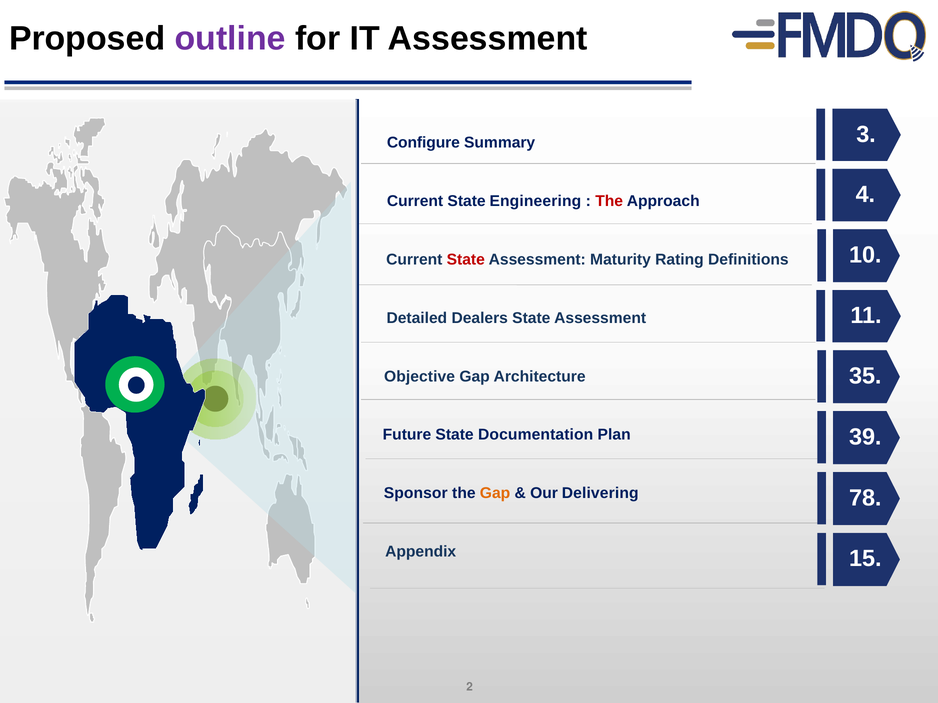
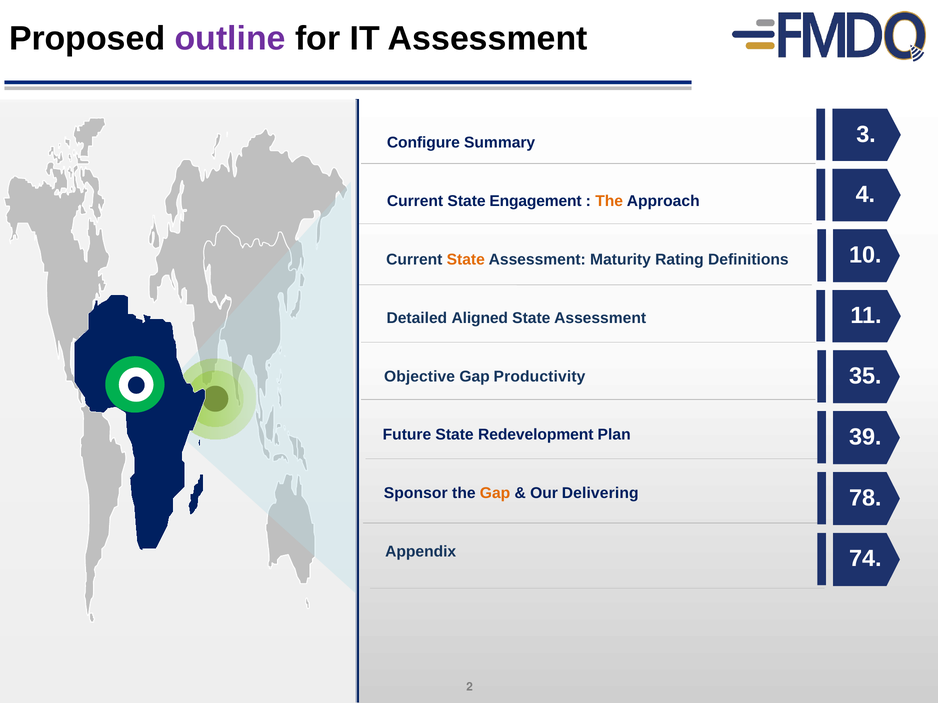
Engineering: Engineering -> Engagement (536, 201)
The colour: red -> orange (609, 201)
State colour: red -> orange (466, 260)
Dealers: Dealers -> Aligned (480, 318)
Architecture: Architecture -> Productivity (540, 377)
Documentation: Documentation -> Redevelopment (536, 435)
15: 15 -> 74 (865, 559)
